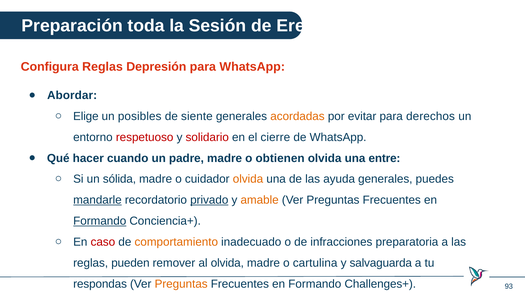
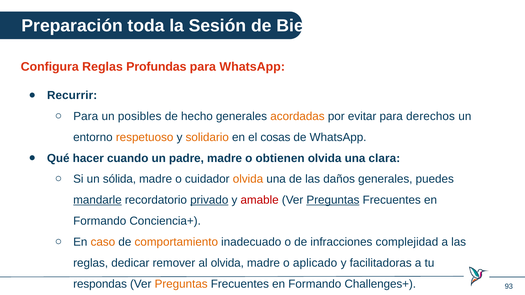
Eres: Eres -> Bien (296, 26)
Depresión: Depresión -> Profundas (156, 67)
Abordar: Abordar -> Recurrir (72, 95)
Elige: Elige -> Para (86, 116)
siente: siente -> hecho (197, 116)
respetuoso colour: red -> orange (145, 137)
solidario colour: red -> orange (207, 137)
cierre: cierre -> cosas (275, 137)
entre: entre -> clara (384, 158)
ayuda: ayuda -> daños (339, 179)
amable colour: orange -> red (260, 200)
Preguntas underline: none -> present (333, 200)
Formando underline: present -> none (100, 221)
caso colour: red -> orange (103, 242)
preparatoria: preparatoria -> complejidad (407, 242)
pueden: pueden -> dedicar (130, 263)
cartulina: cartulina -> aplicado (315, 263)
salvaguarda: salvaguarda -> facilitadoras (381, 263)
